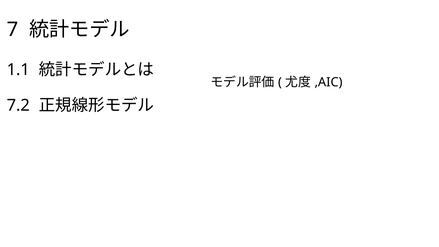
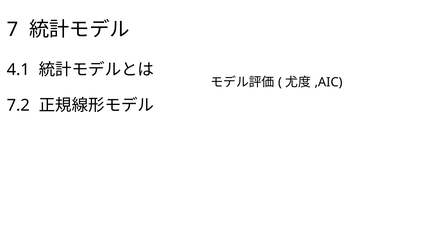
1.1: 1.1 -> 4.1 (18, 70)
